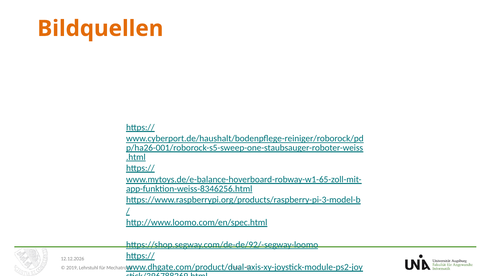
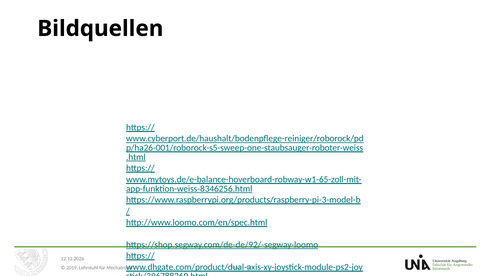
Bildquellen colour: orange -> black (100, 28)
